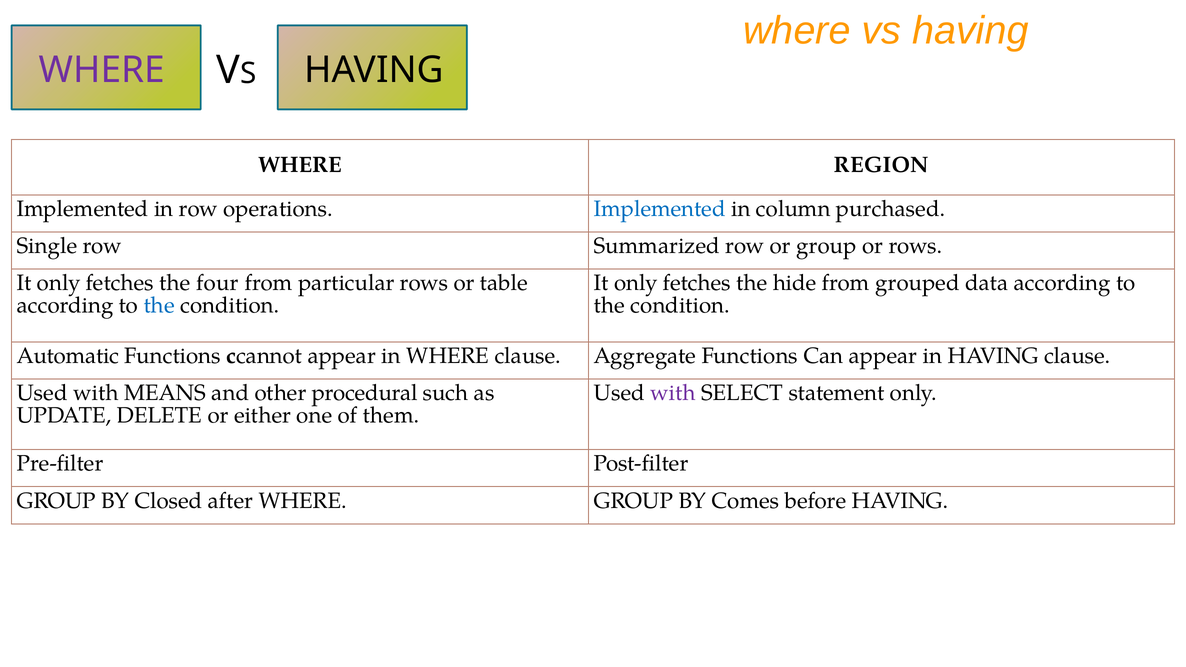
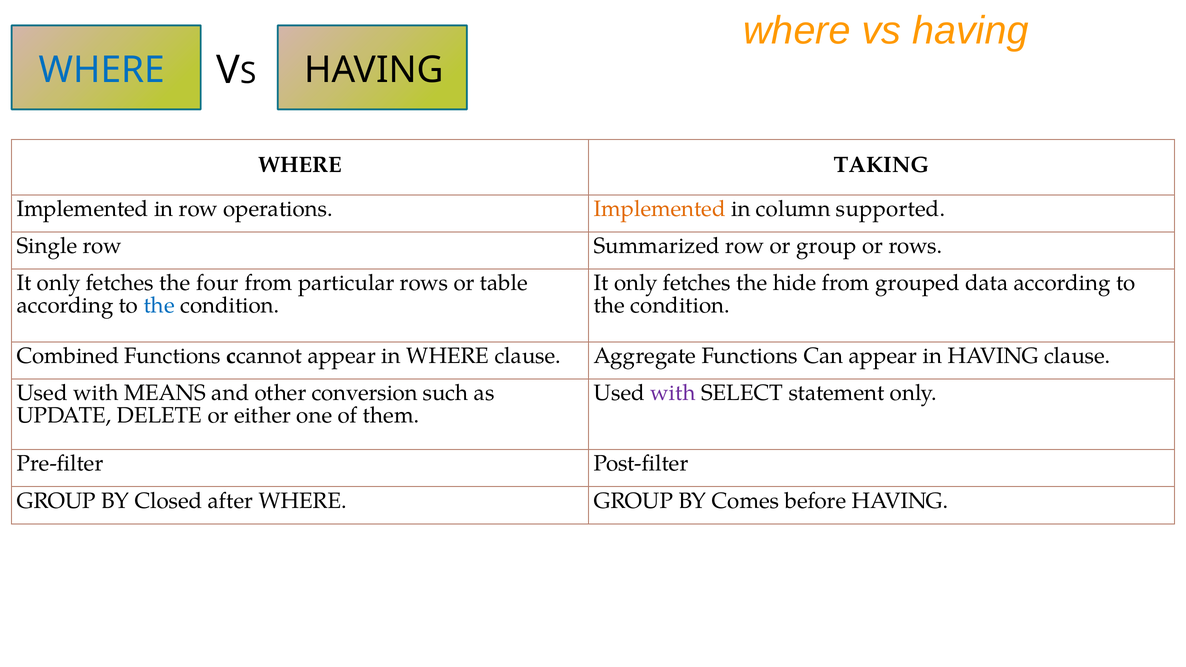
WHERE colour: purple -> blue (102, 70)
REGION: REGION -> TAKING (882, 165)
Implemented colour: blue -> orange (660, 209)
purchased: purchased -> supported (891, 209)
Automatic: Automatic -> Combined (68, 356)
procedural: procedural -> conversion (365, 393)
